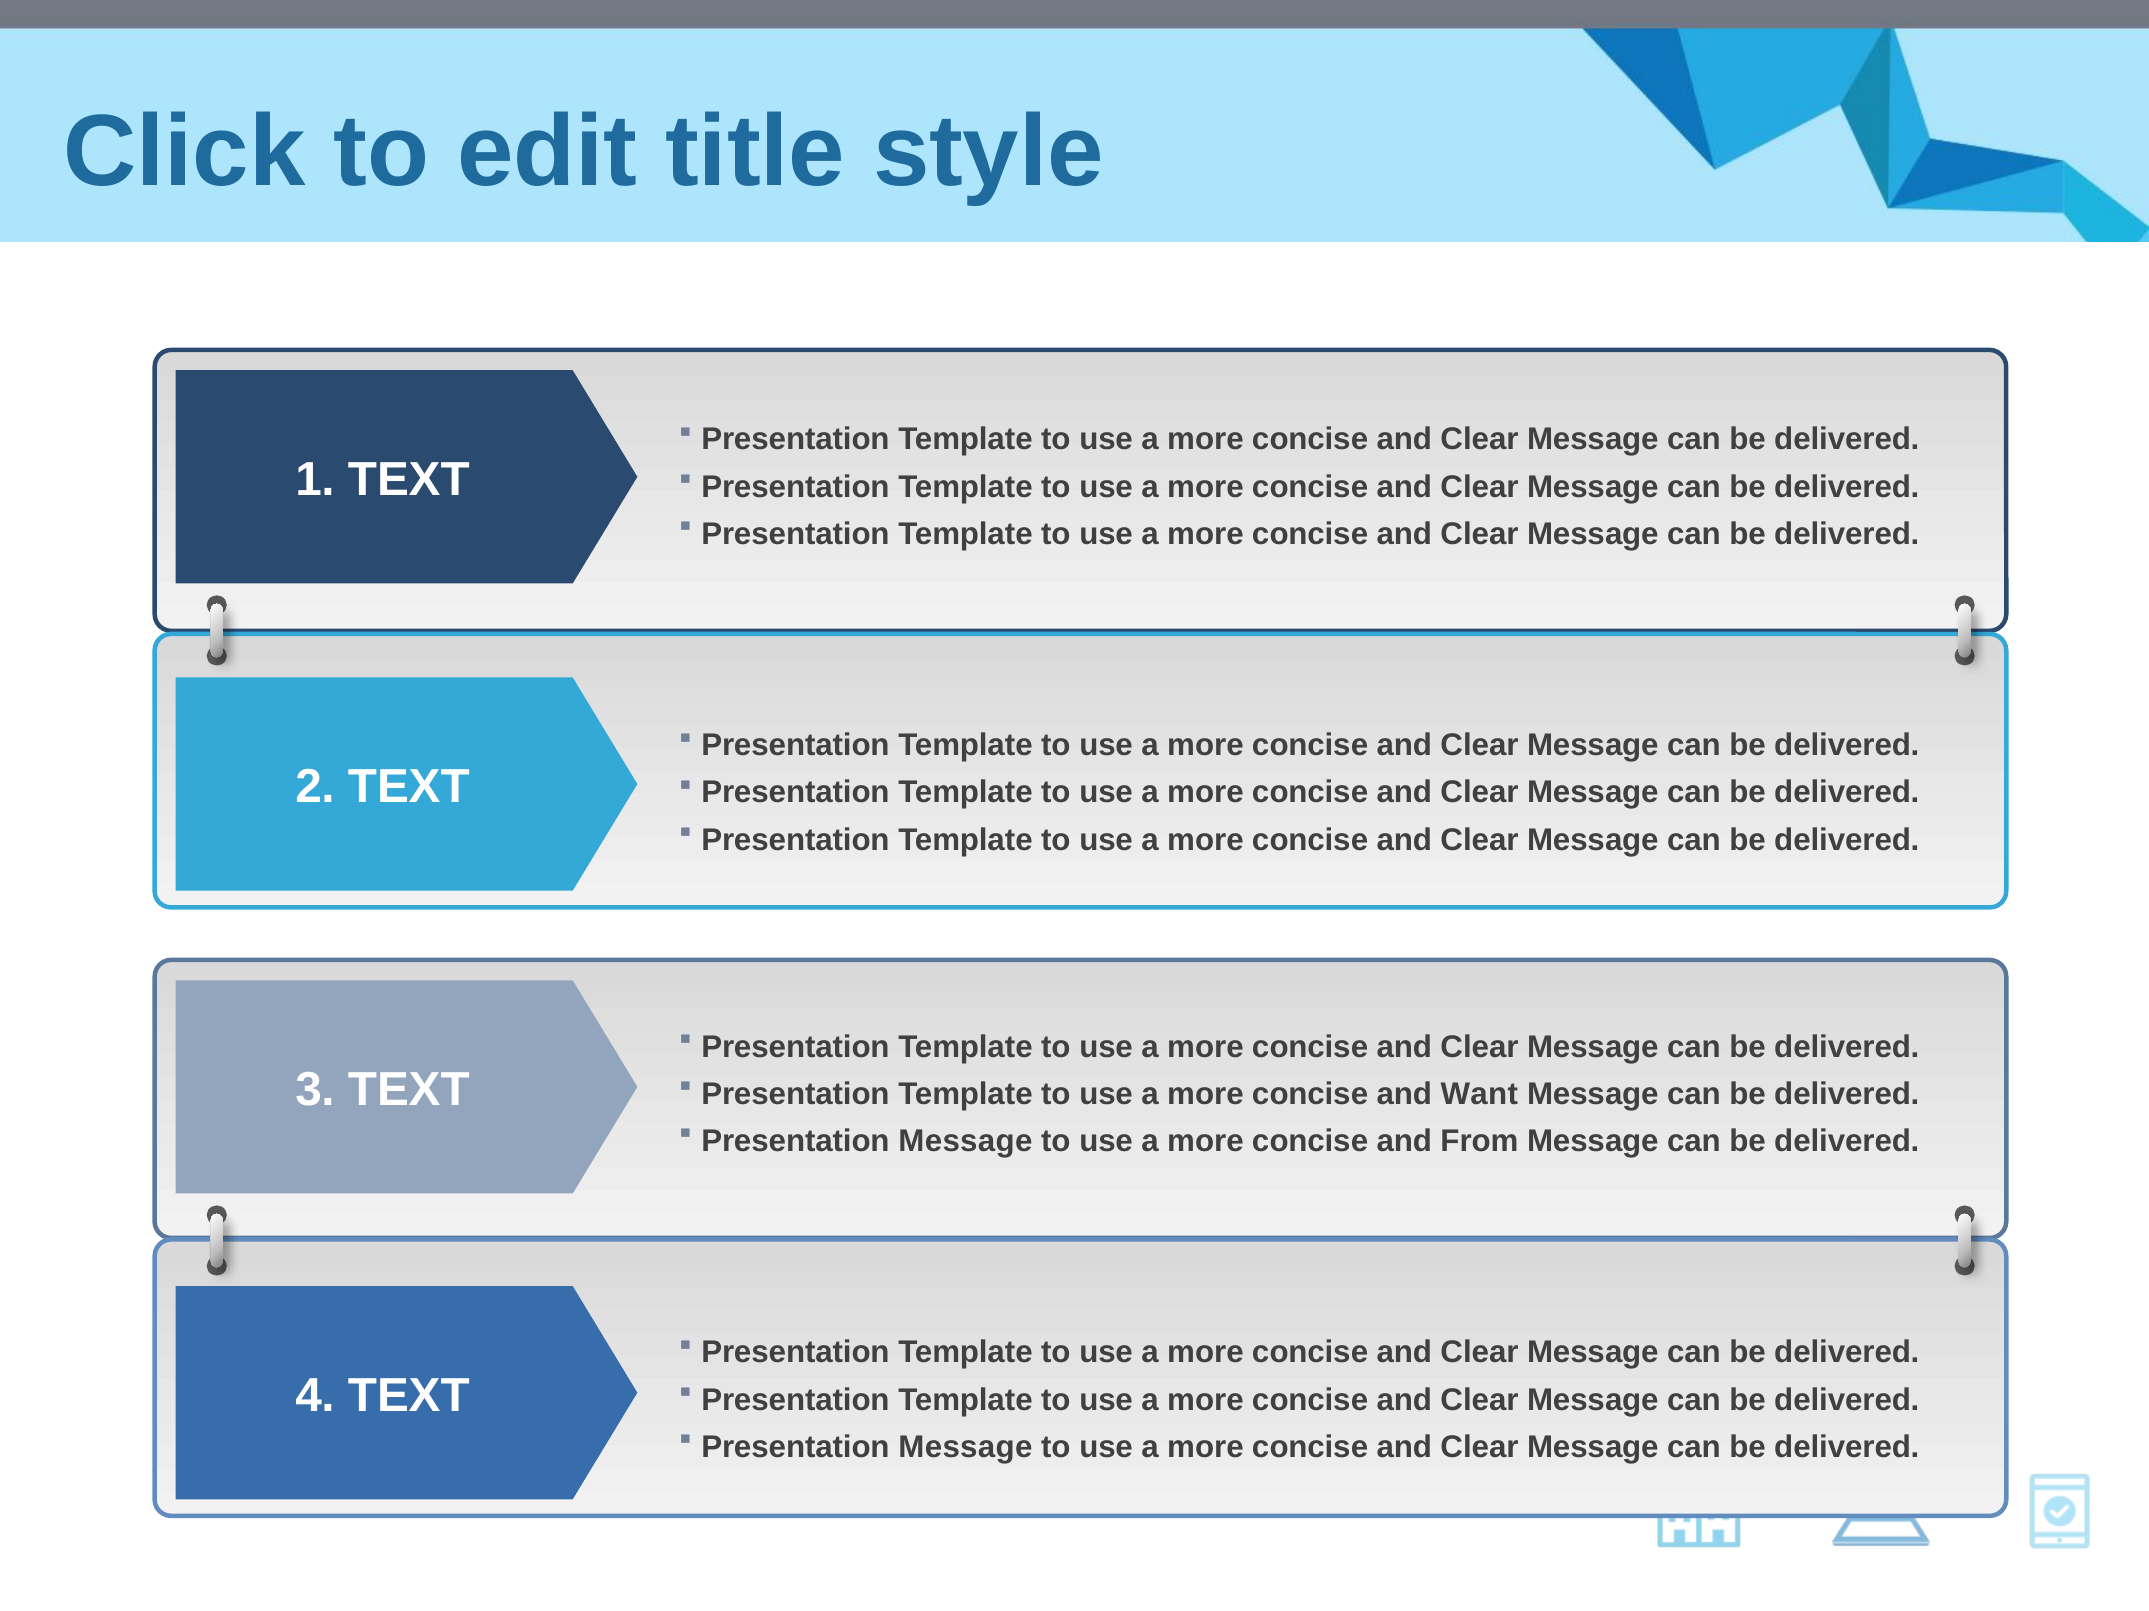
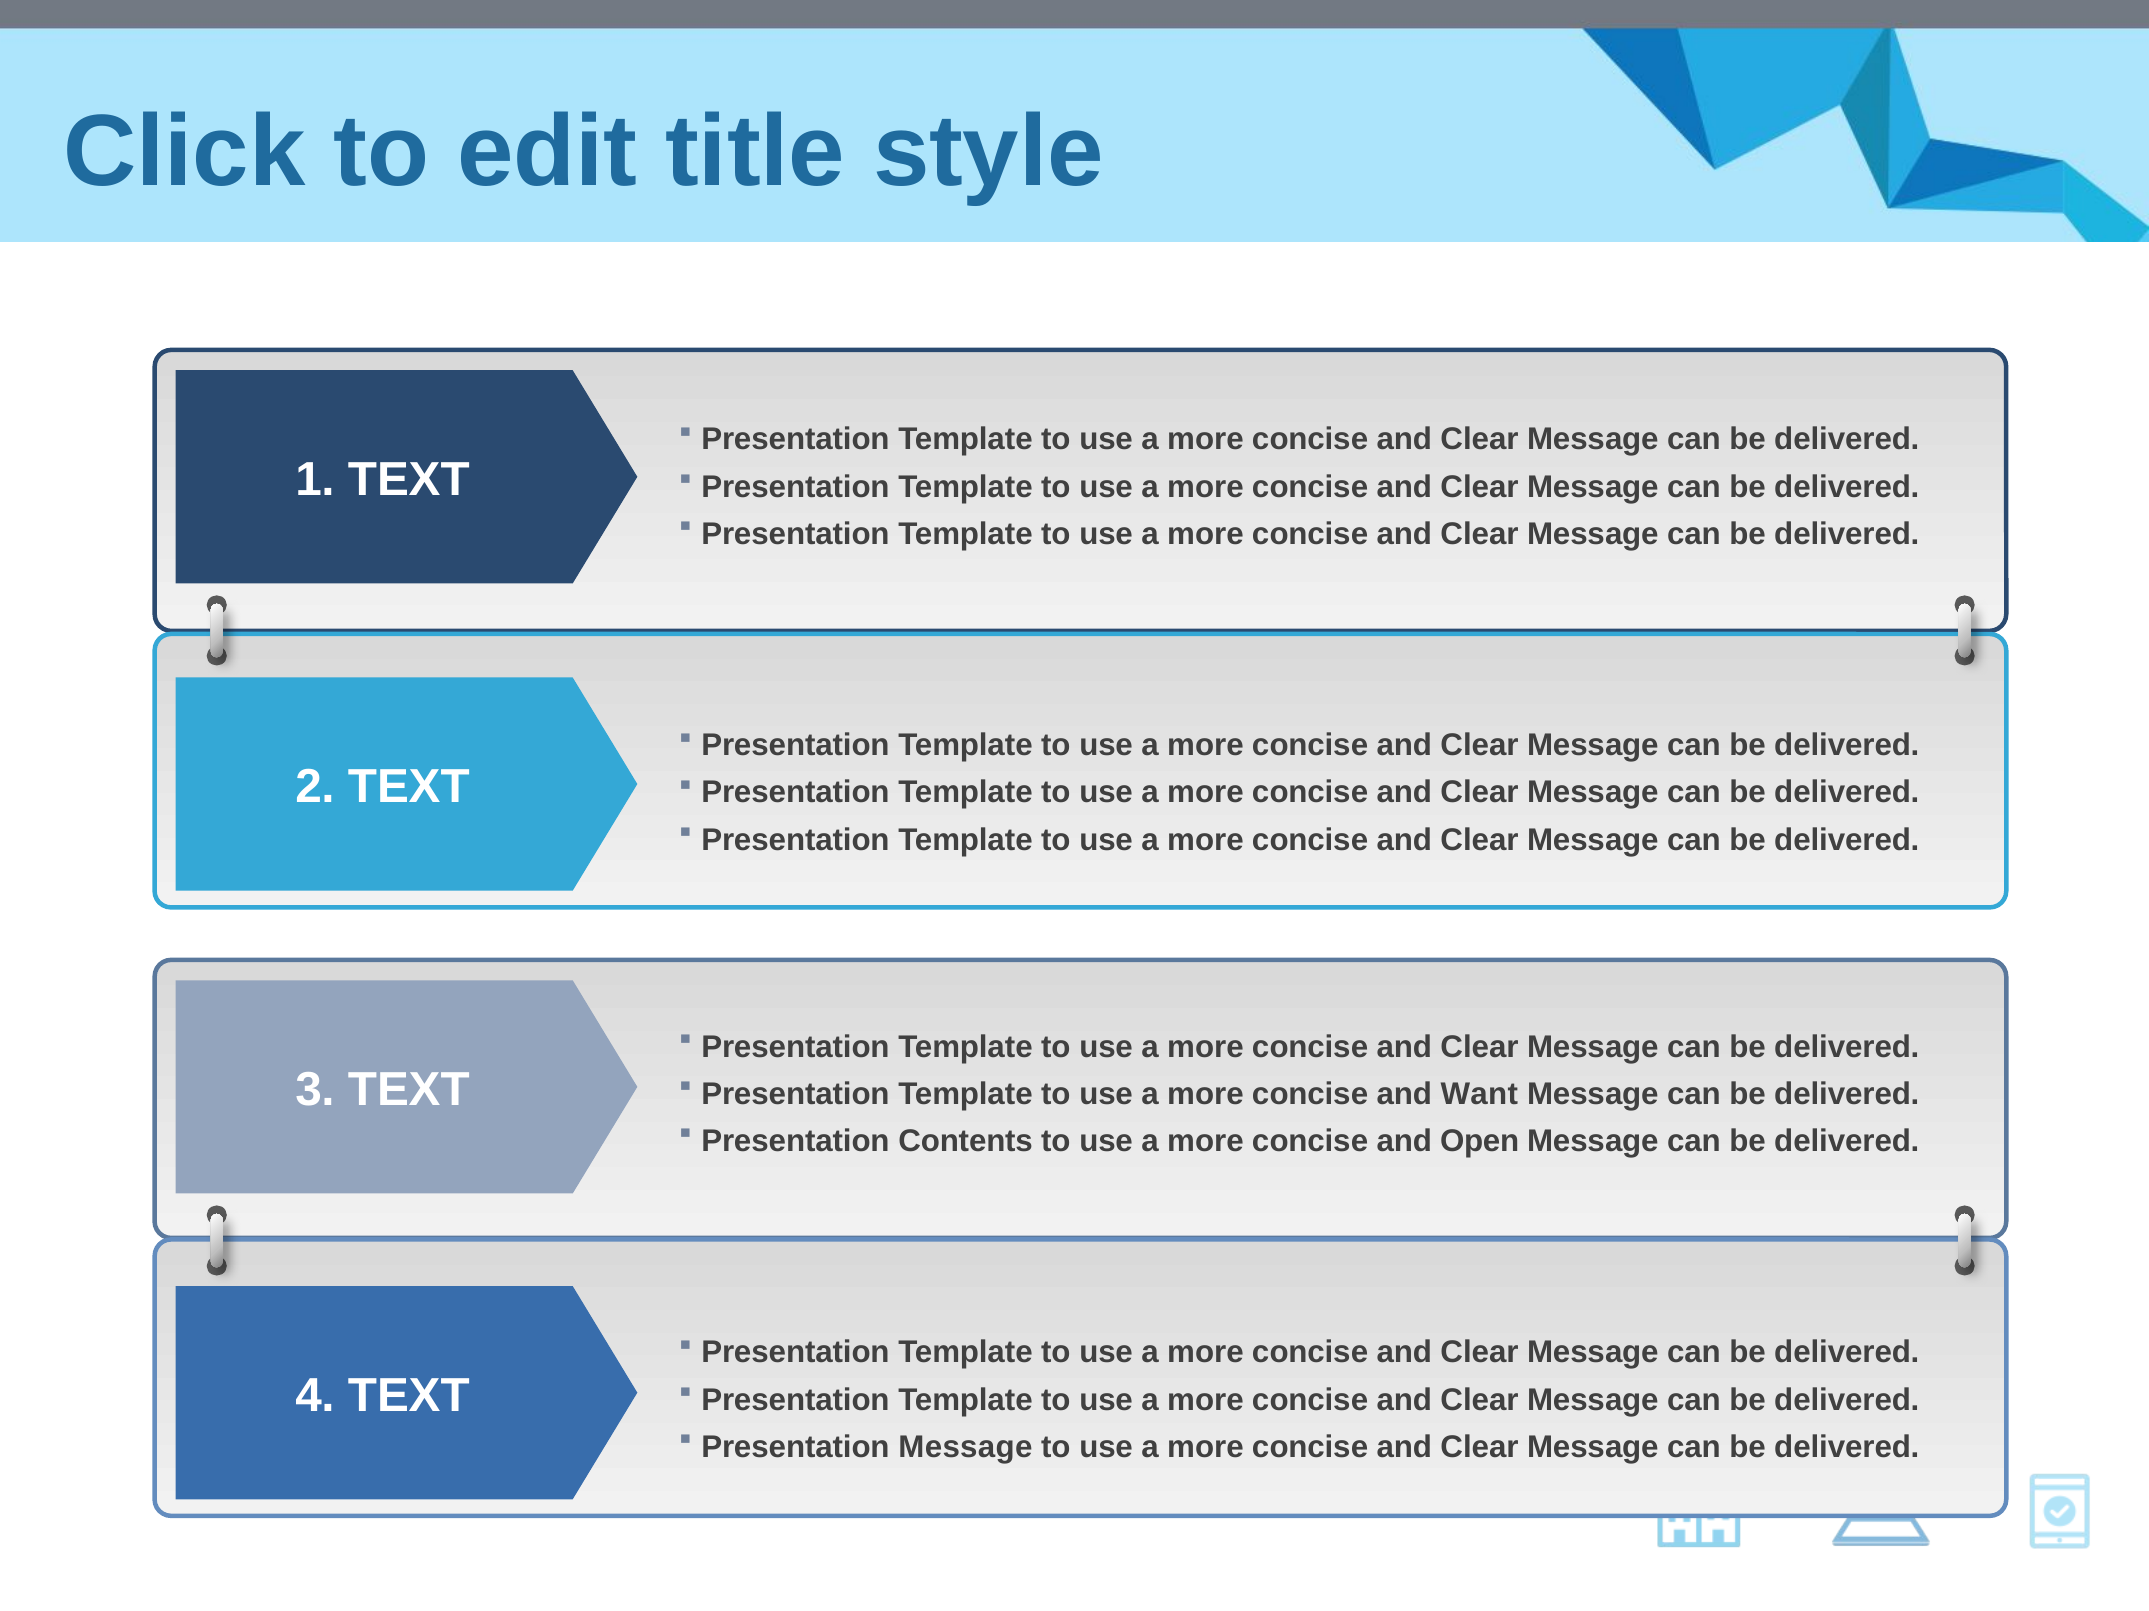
Message: Message -> Contents (966, 1142)
From: From -> Open (1480, 1142)
